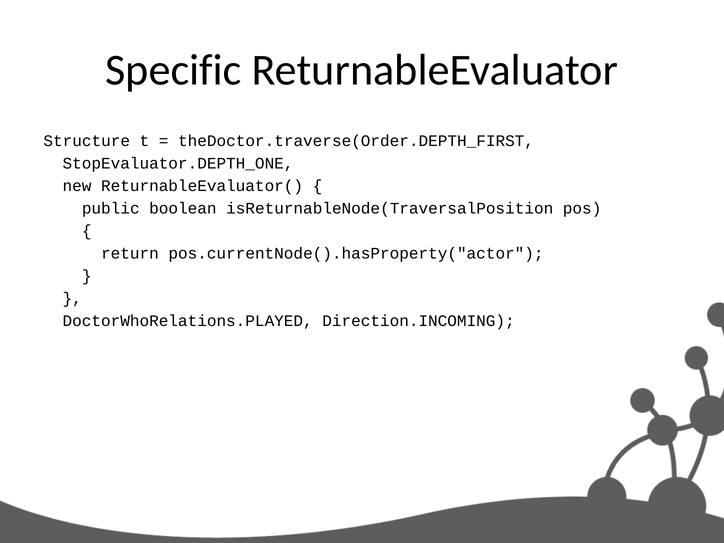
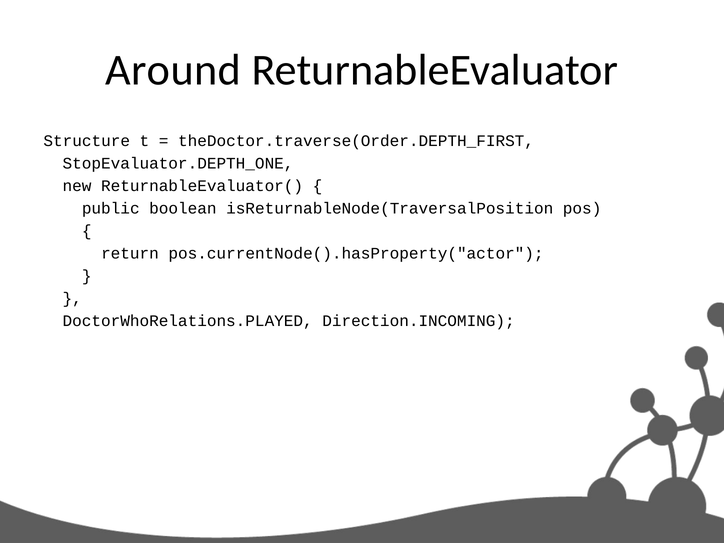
Specific: Specific -> Around (173, 70)
